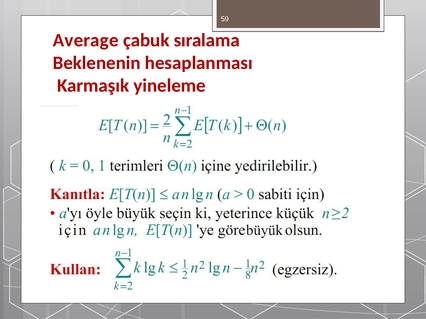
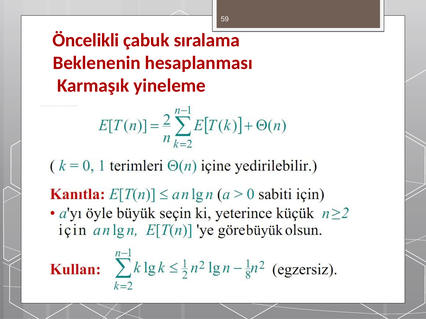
Average: Average -> Öncelikli (86, 40)
